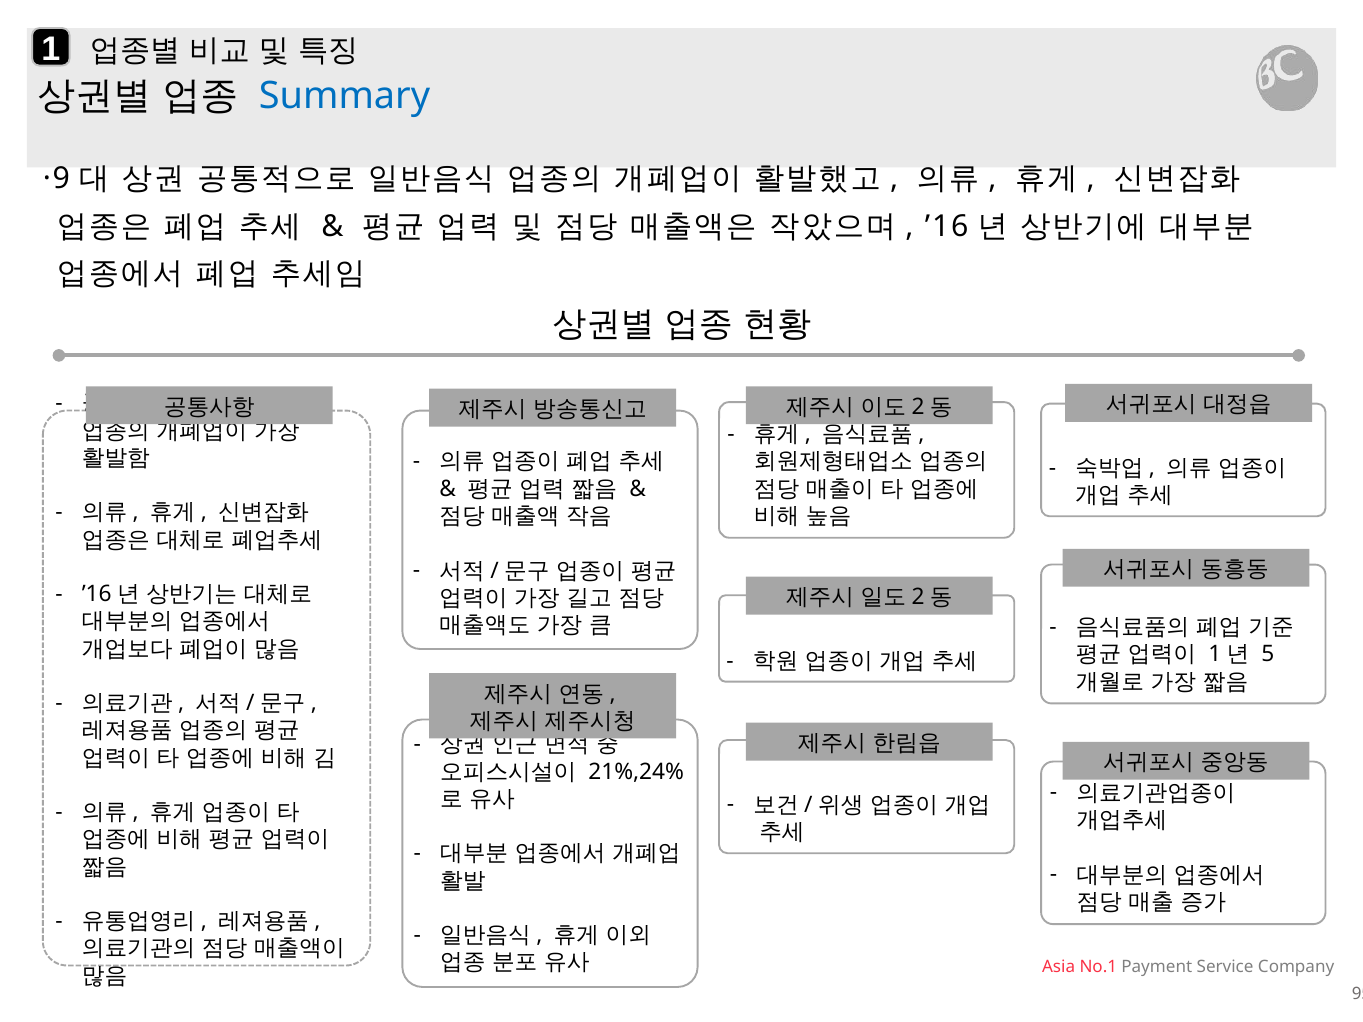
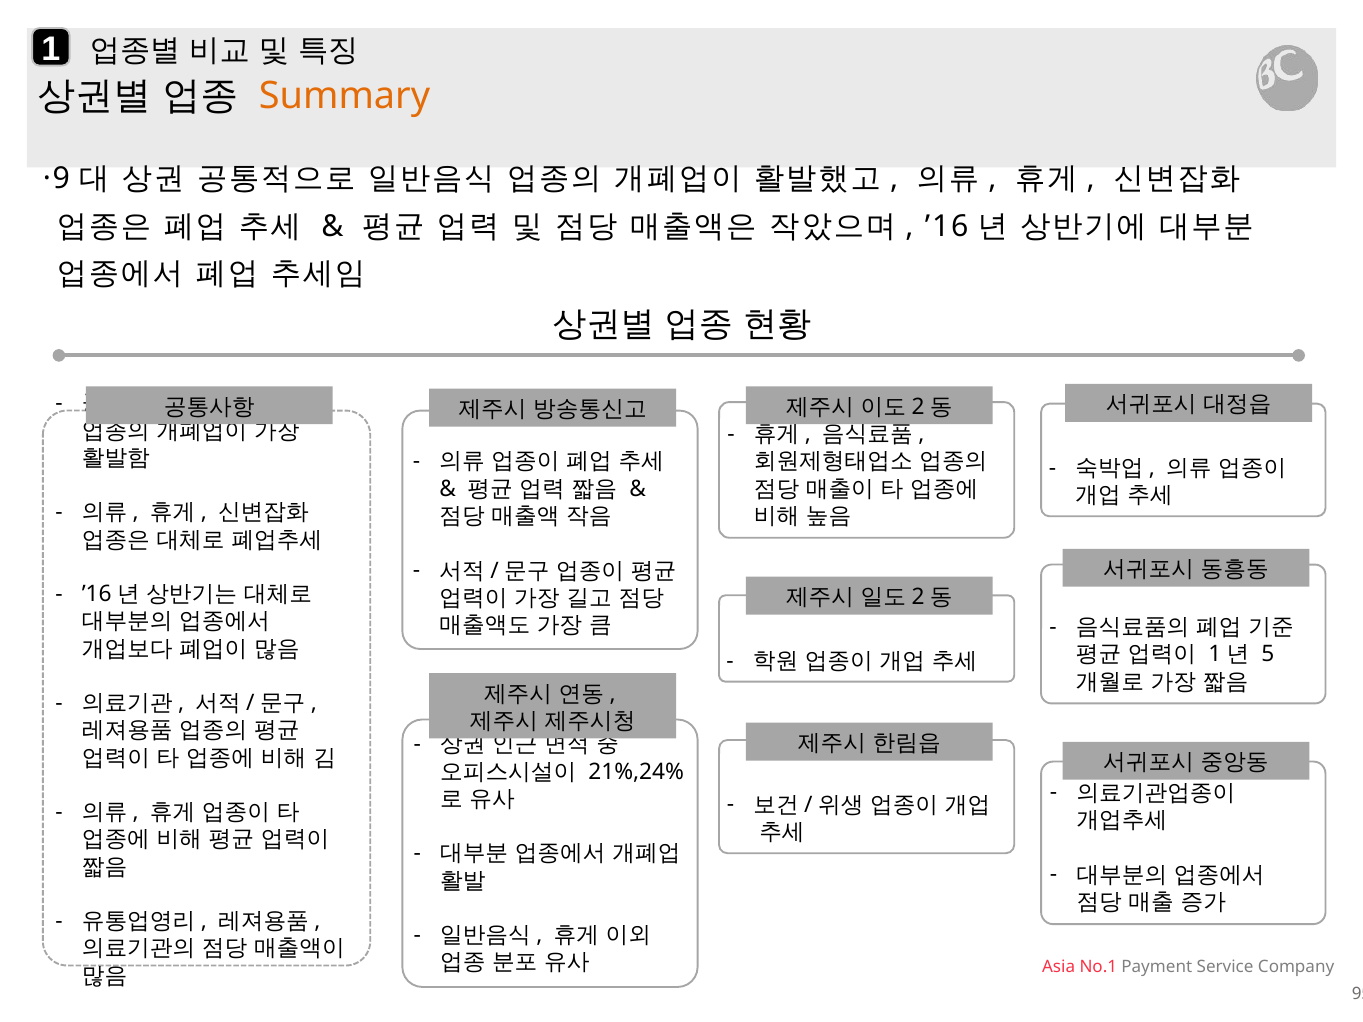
Summary colour: blue -> orange (345, 96)
